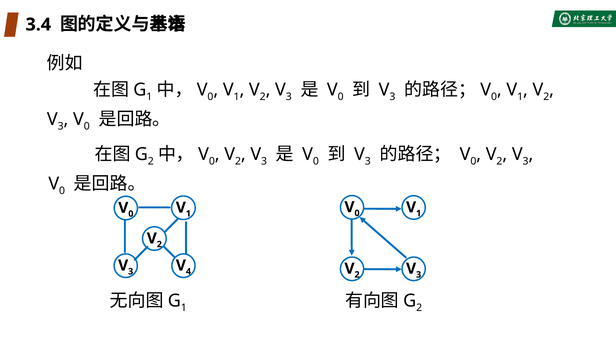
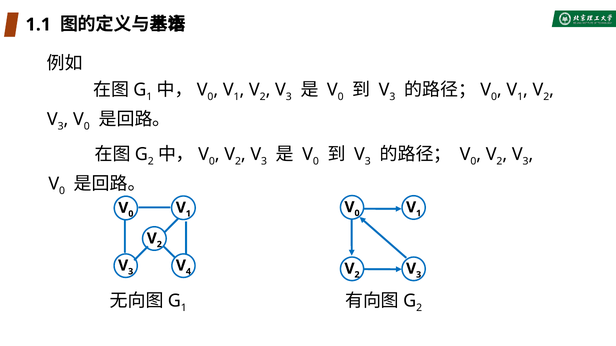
3.4: 3.4 -> 1.1 (38, 25)
